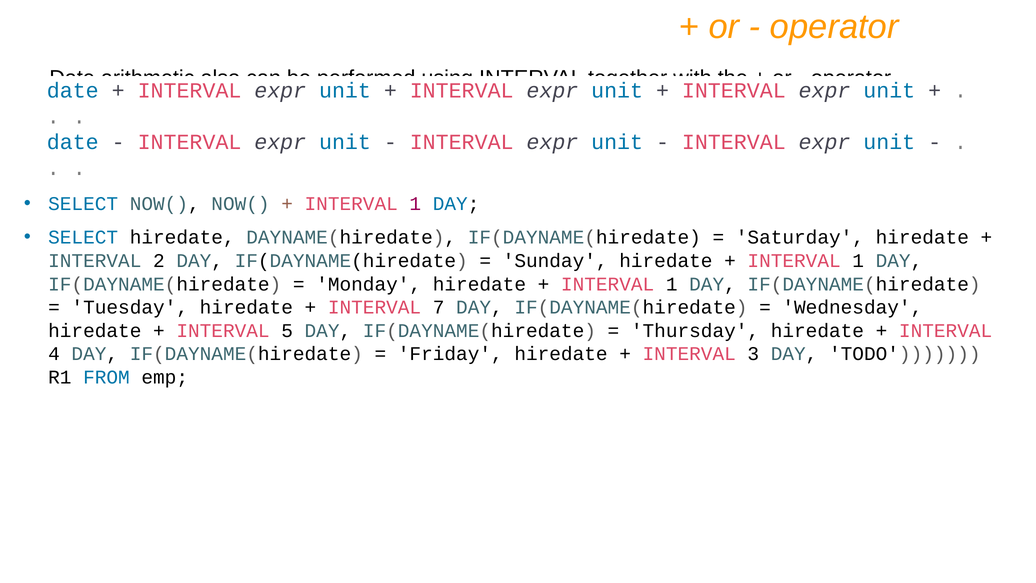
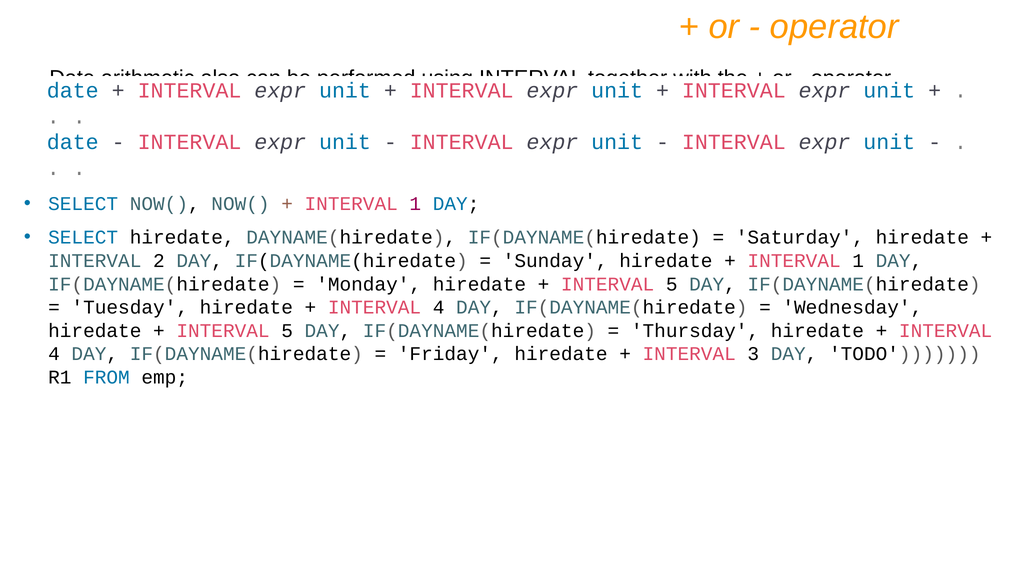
1: 1 -> 5 (672, 284)
7: 7 -> 4 (439, 307)
